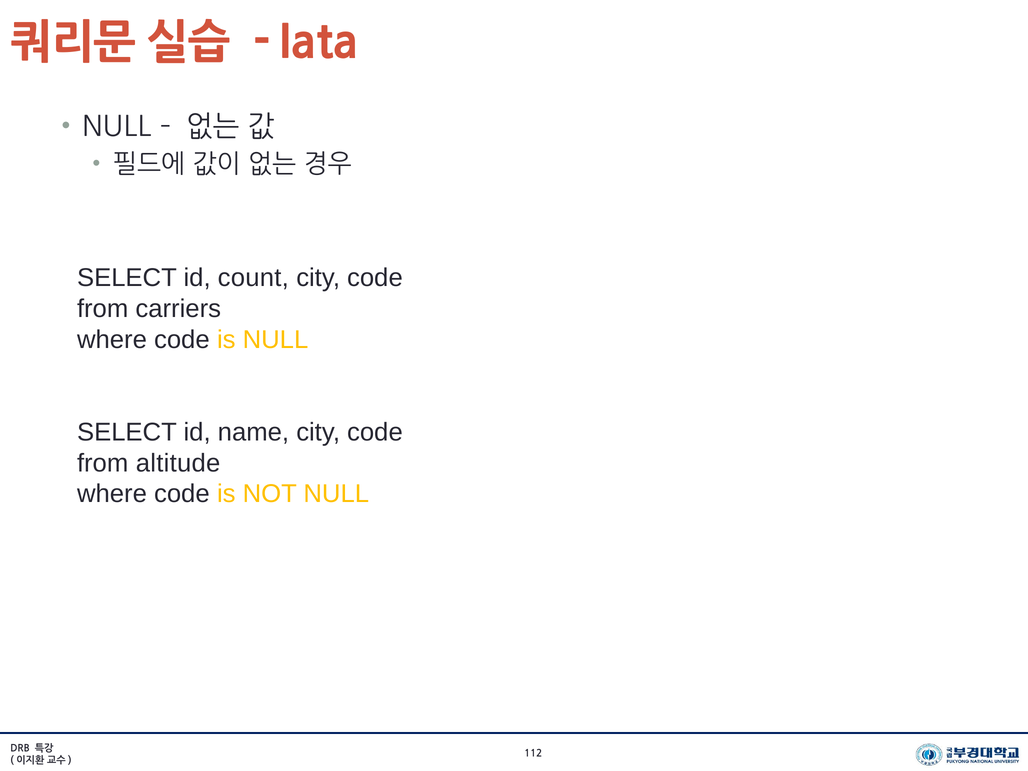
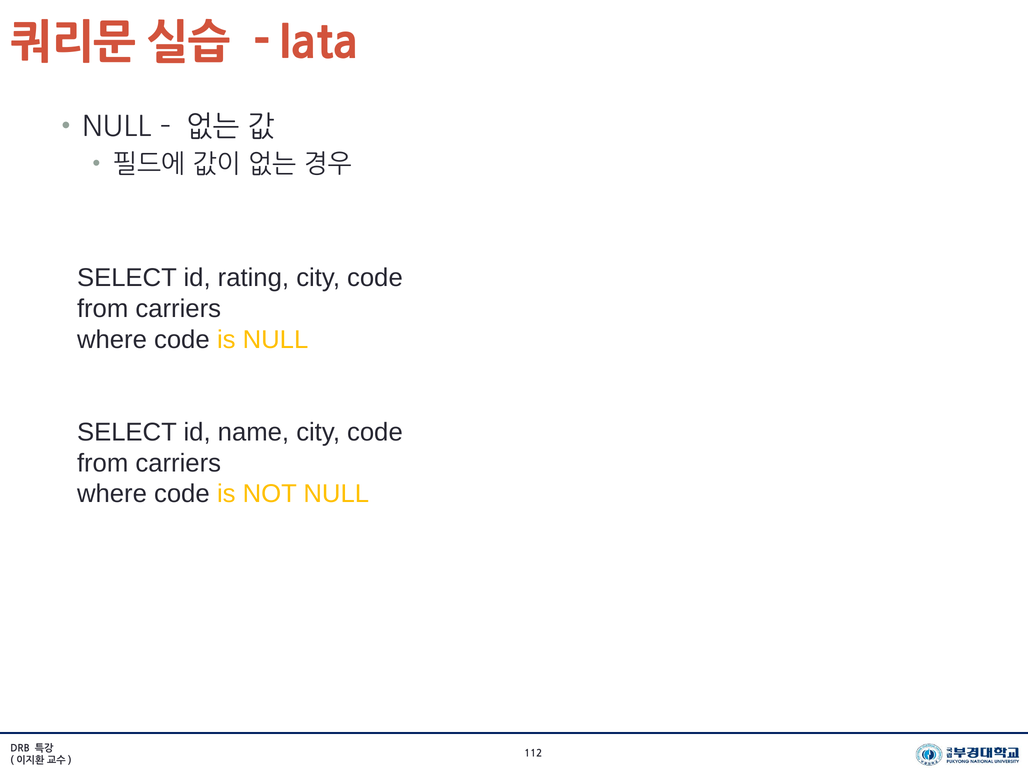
count: count -> rating (253, 278)
altitude: altitude -> carriers (178, 463)
